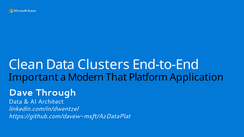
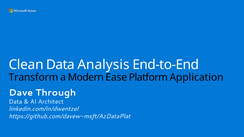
Clusters: Clusters -> Analysis (104, 65)
Important: Important -> Transform (34, 78)
That: That -> Ease (116, 78)
